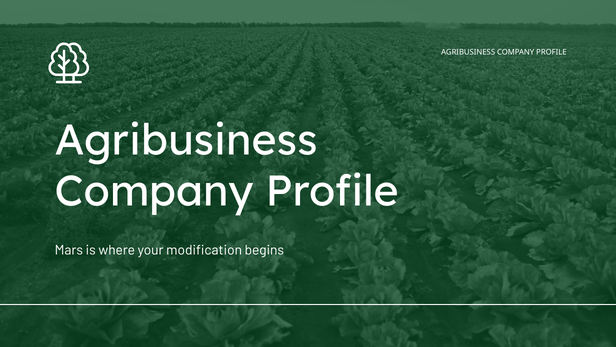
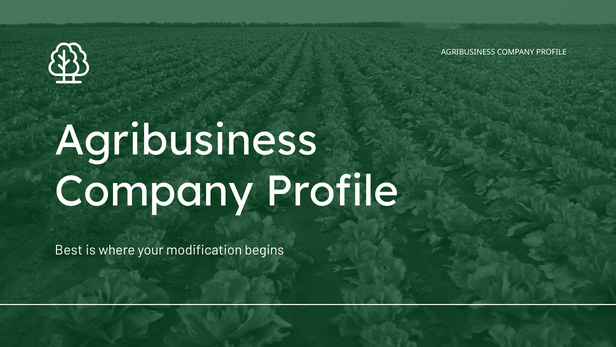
Mars: Mars -> Best (69, 250)
